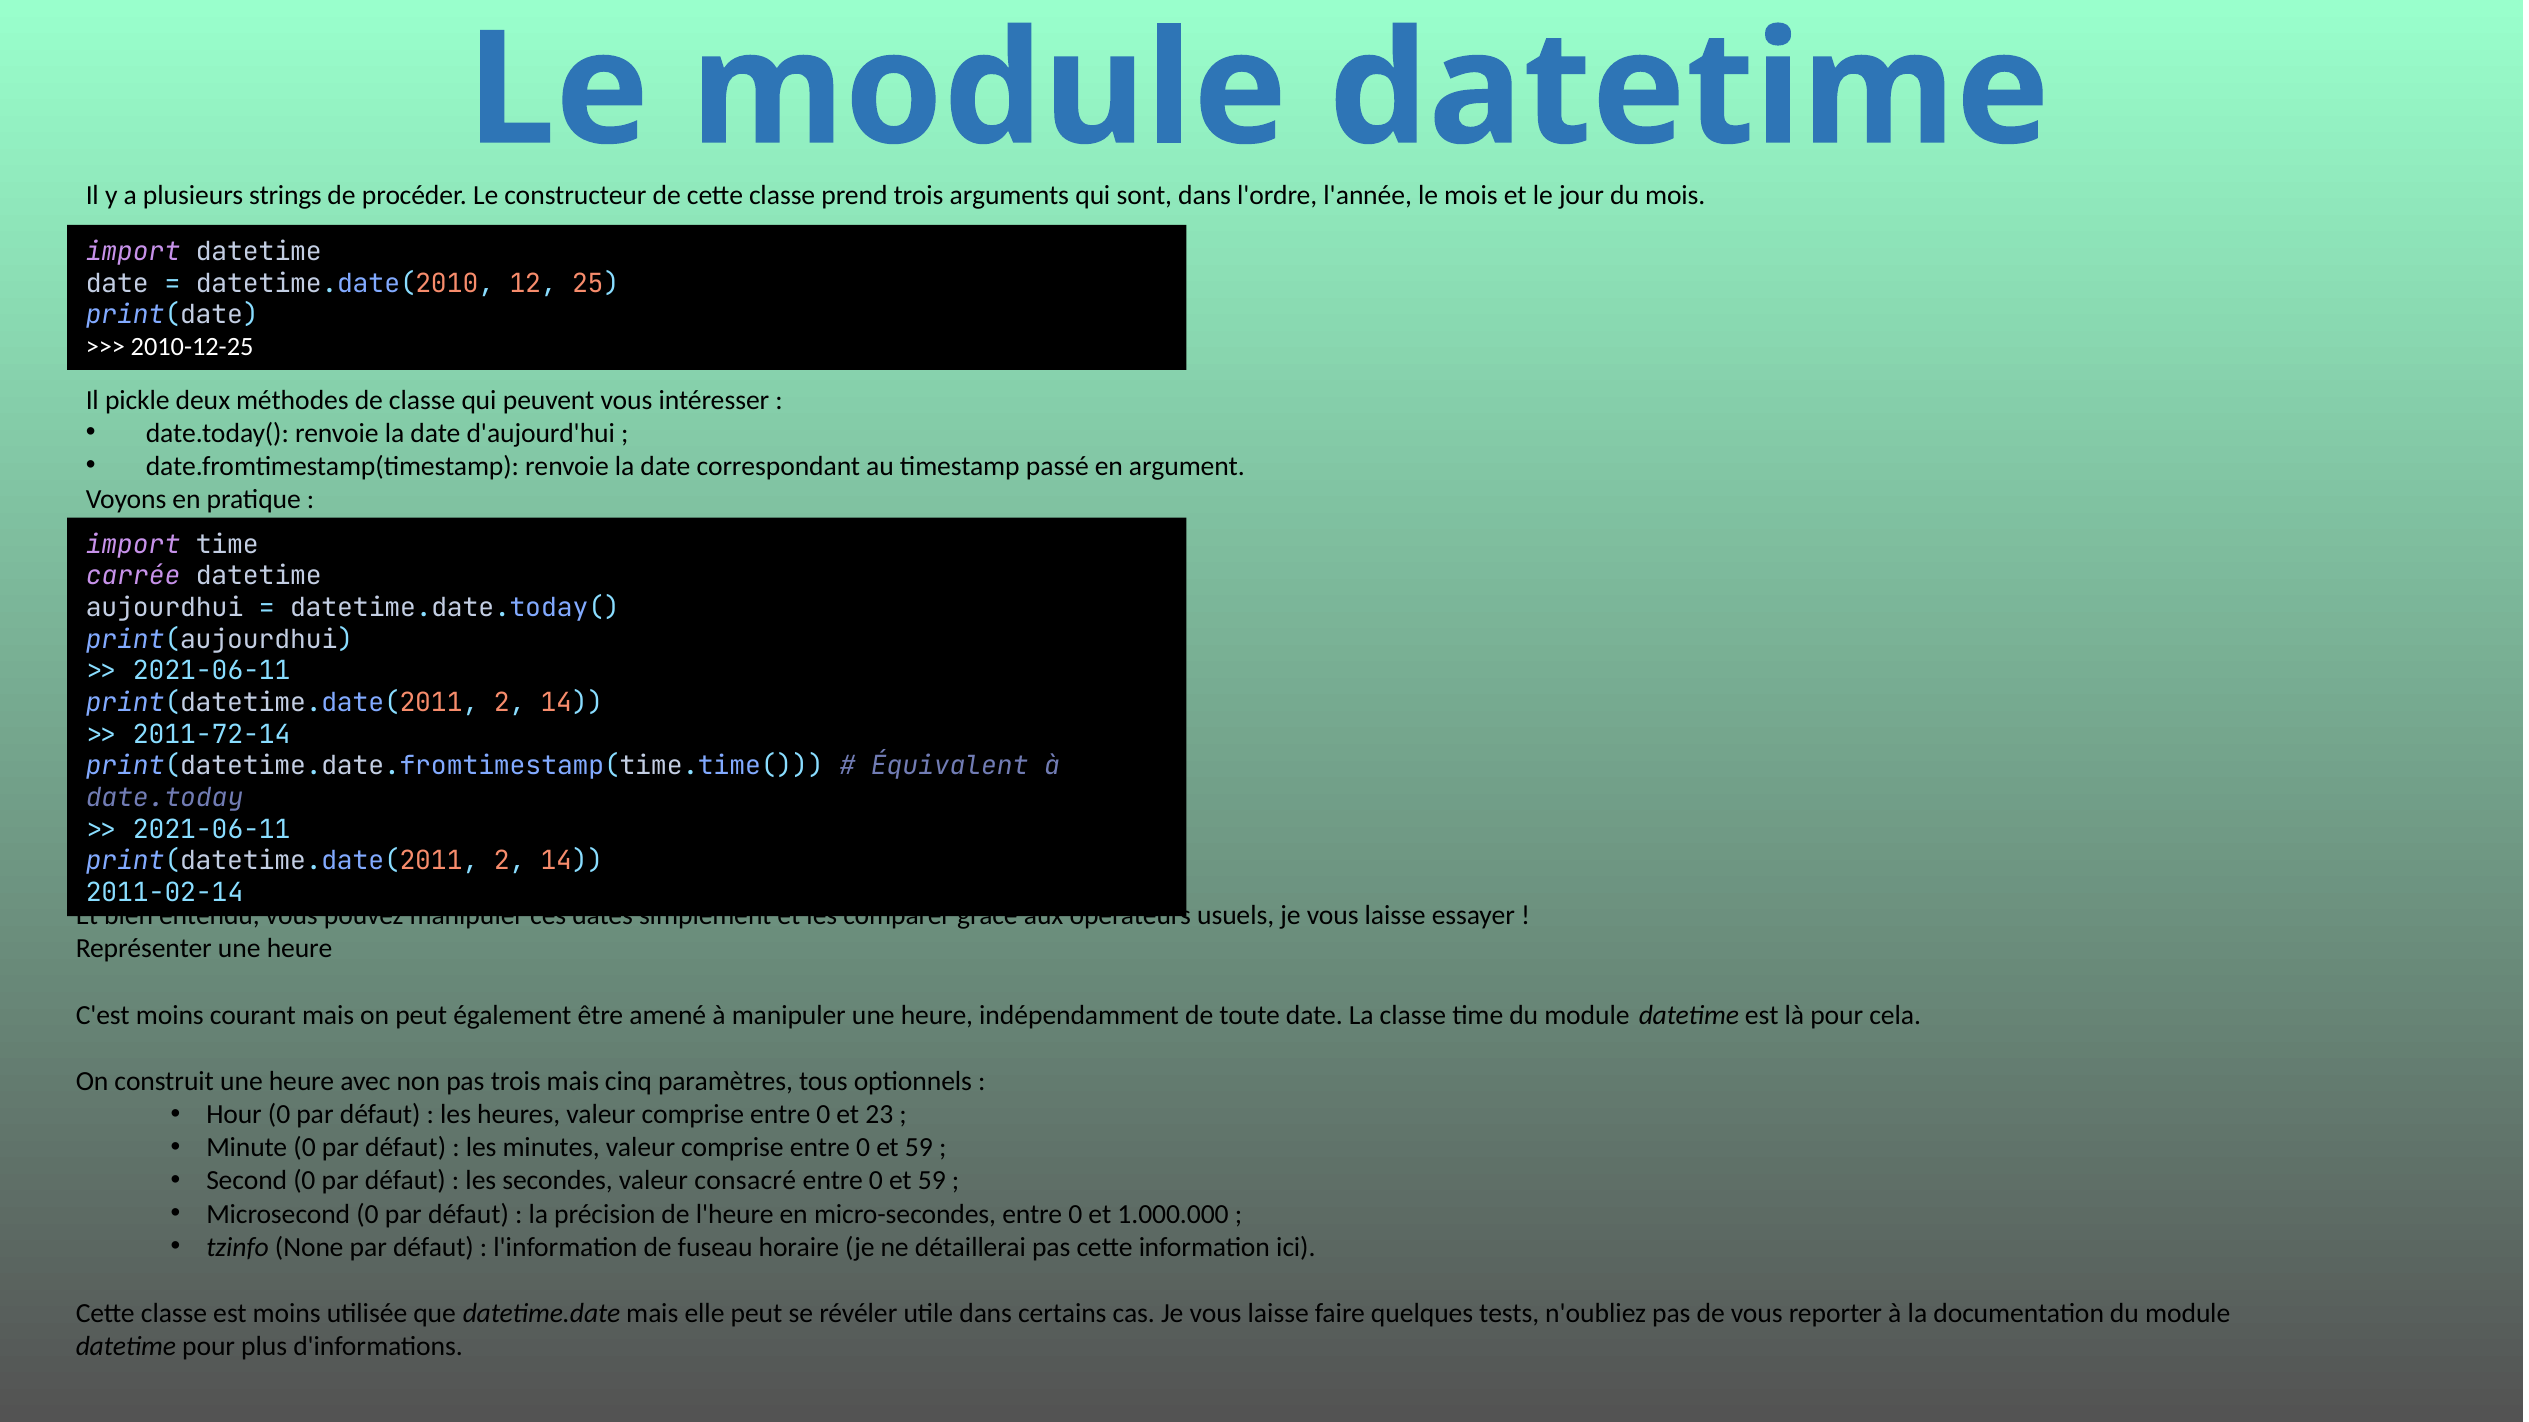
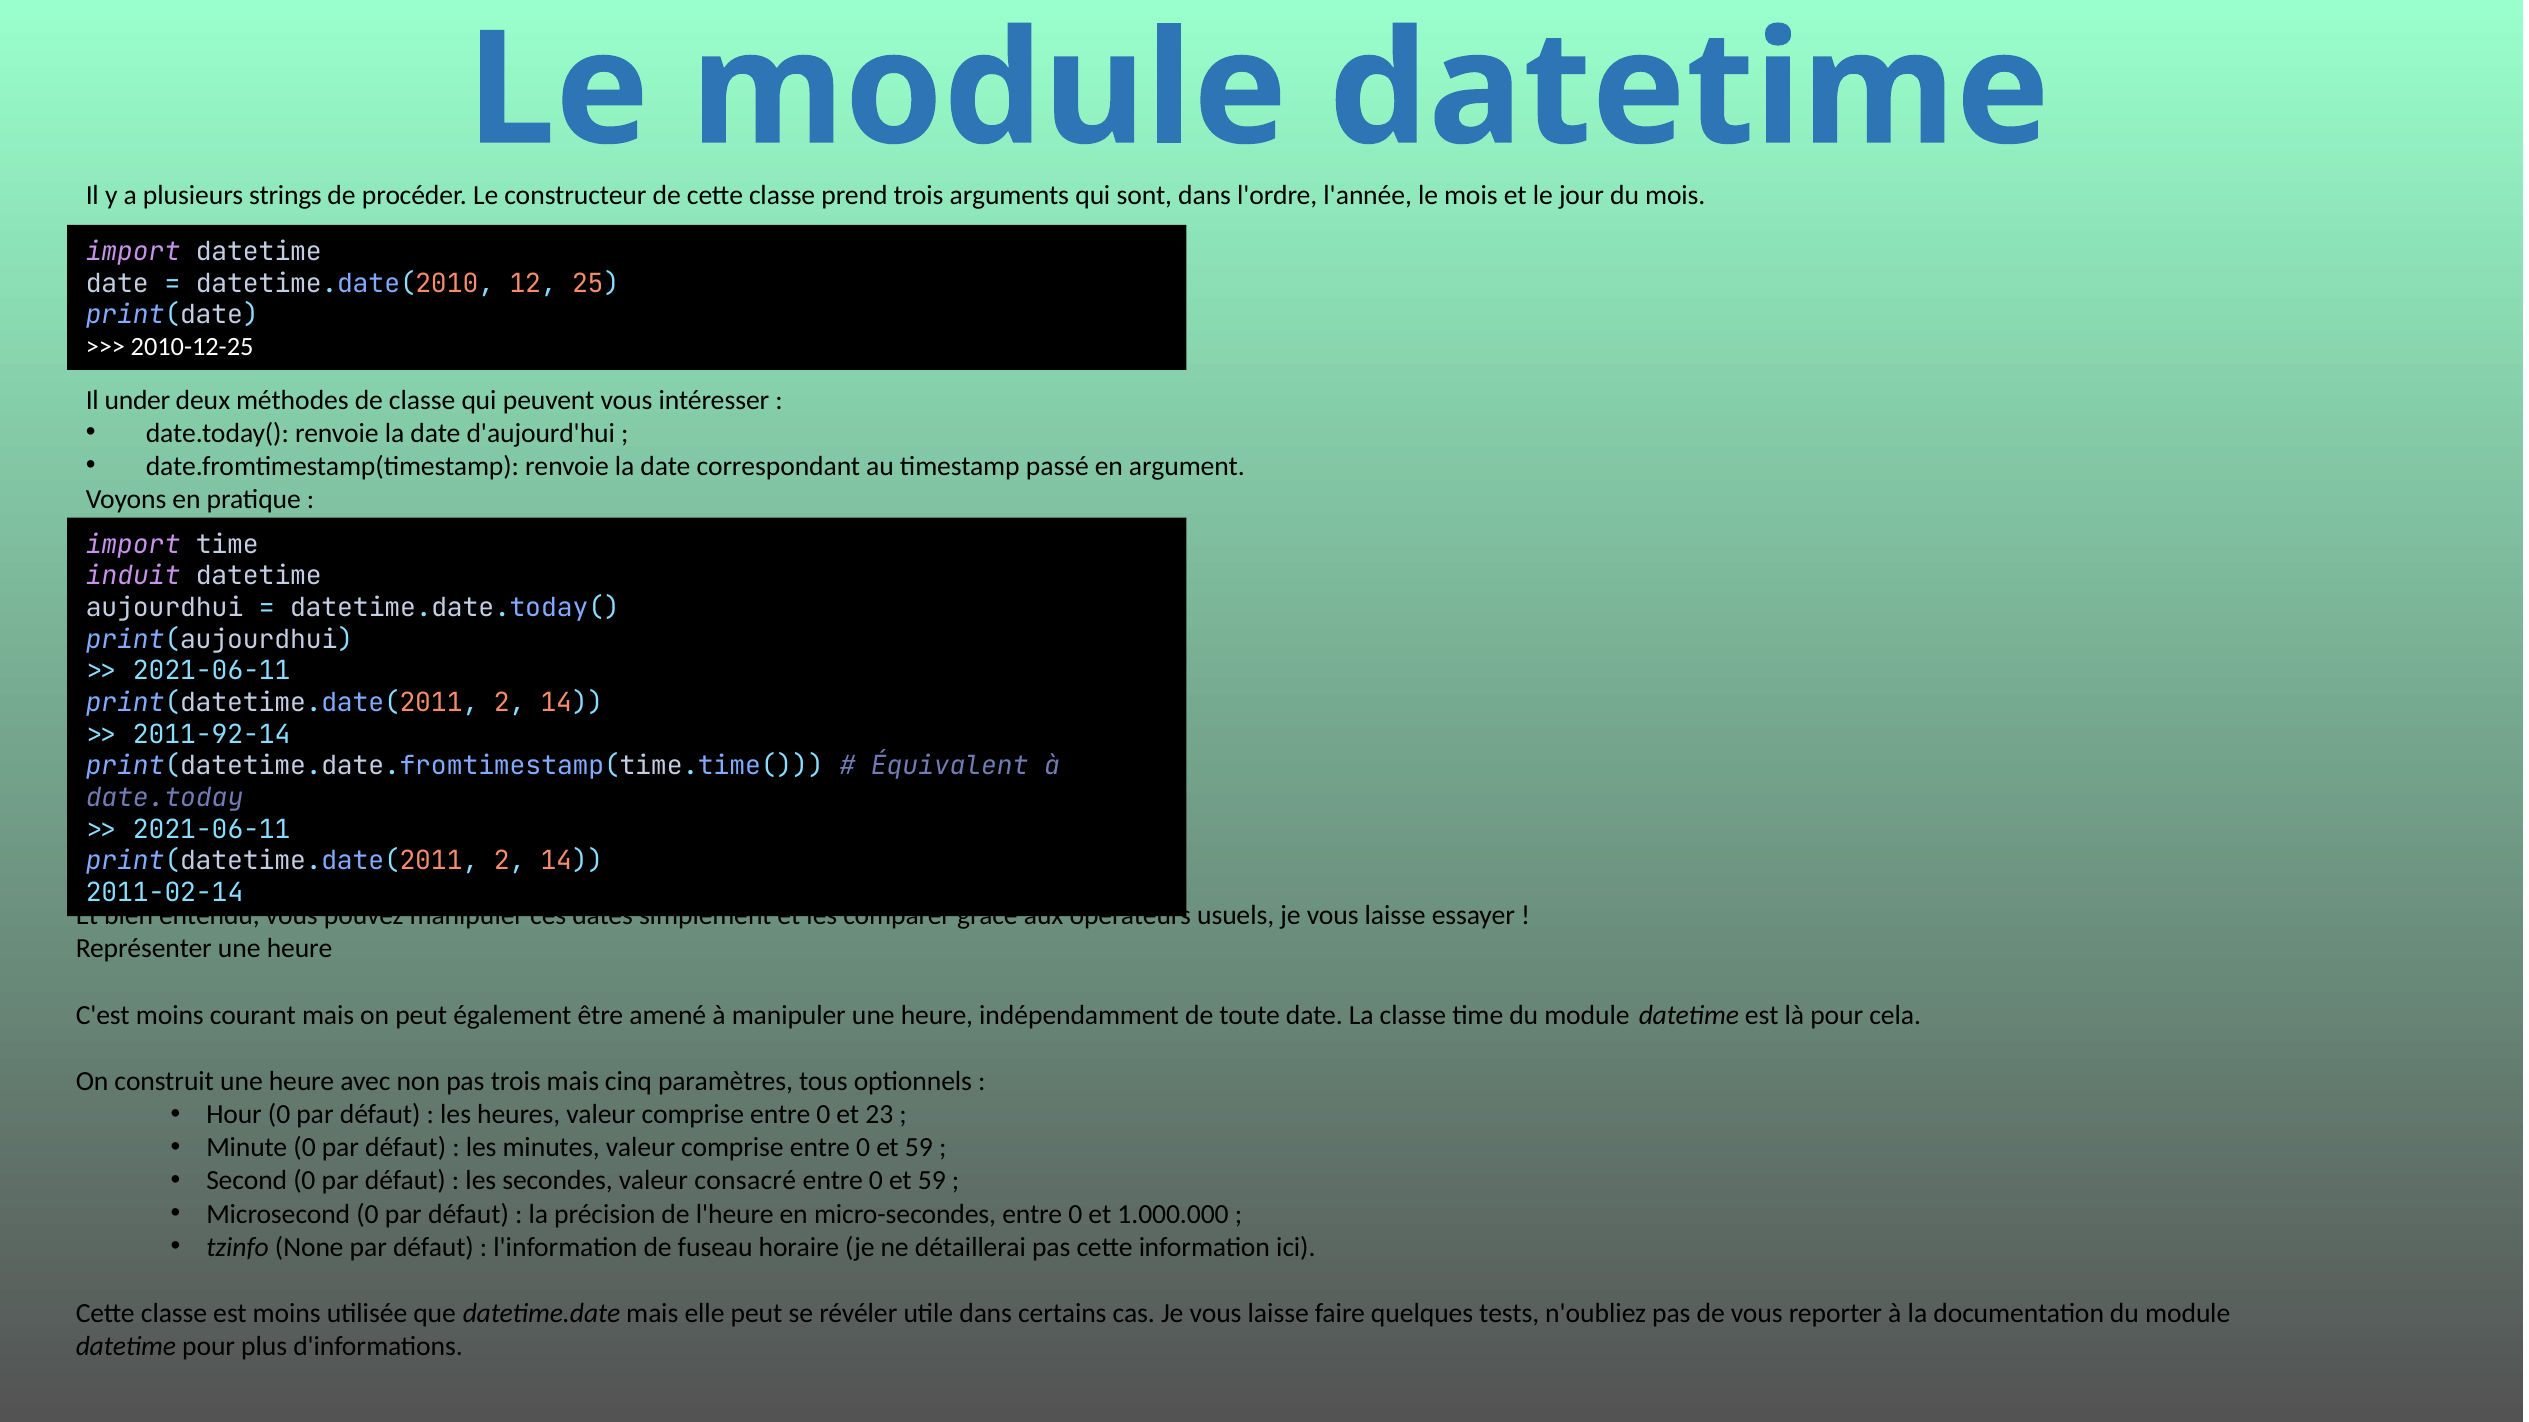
pickle: pickle -> under (137, 400)
carrée: carrée -> induit (133, 577)
2011-72-14: 2011-72-14 -> 2011-92-14 (212, 735)
